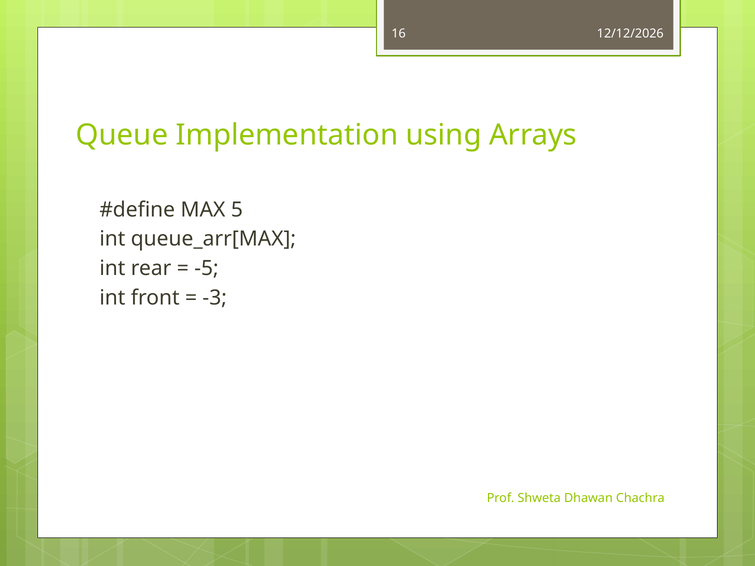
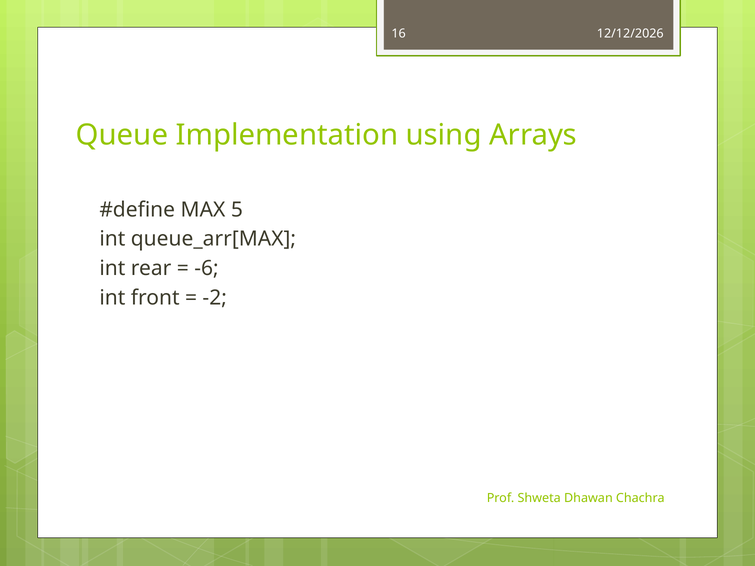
-5: -5 -> -6 (206, 269)
-3: -3 -> -2 (215, 298)
